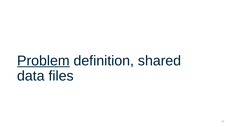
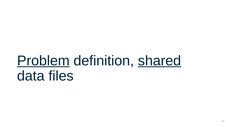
shared underline: none -> present (160, 61)
